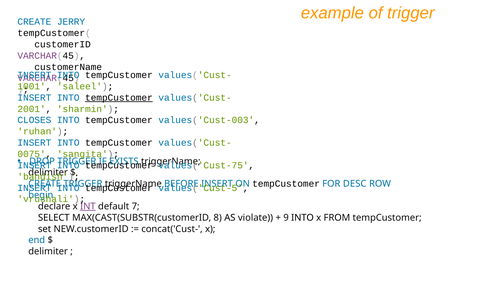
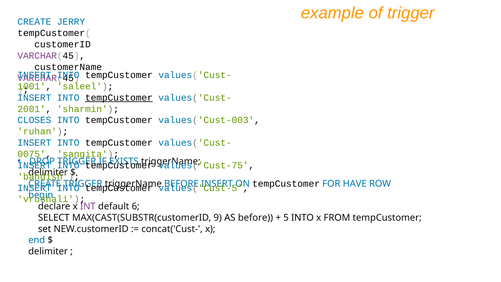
DESC: DESC -> HAVE (355, 184)
INT underline: present -> none (88, 206)
7: 7 -> 6 (136, 206)
8: 8 -> 9 (218, 218)
AS violate: violate -> before (255, 218)
9: 9 -> 5 (286, 218)
